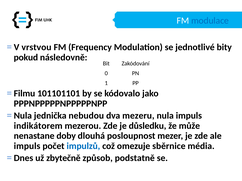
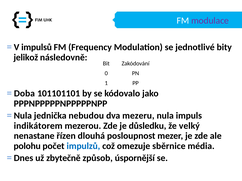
modulace colour: blue -> purple (210, 21)
vrstvou: vrstvou -> impulsů (37, 47)
pokud: pokud -> jelikož (26, 58)
Filmu: Filmu -> Doba (24, 94)
může: může -> velký (189, 126)
doby: doby -> řízen (66, 136)
impuls: impuls -> polohu (27, 146)
podstatně: podstatně -> úspornější (135, 158)
